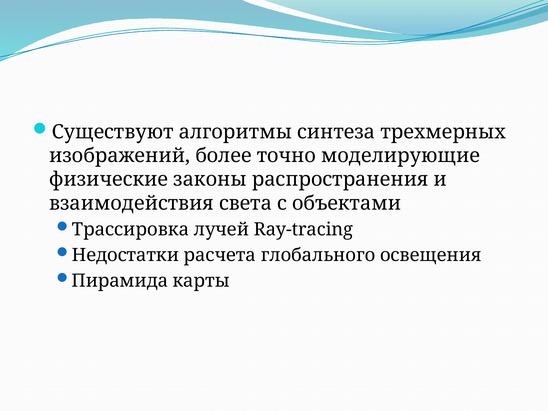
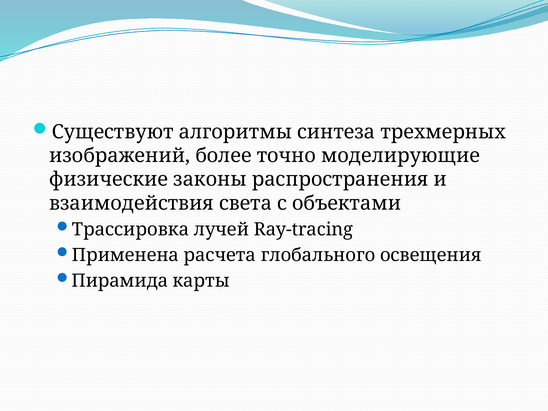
Недостатки: Недостатки -> Применена (125, 255)
